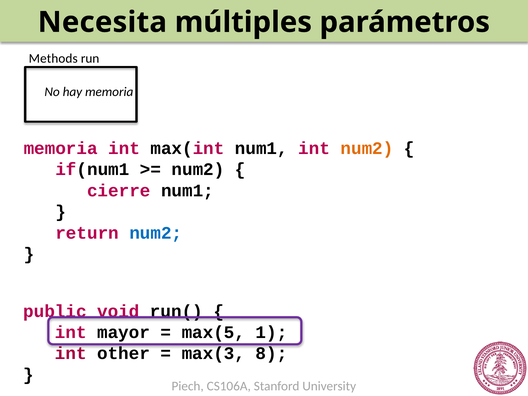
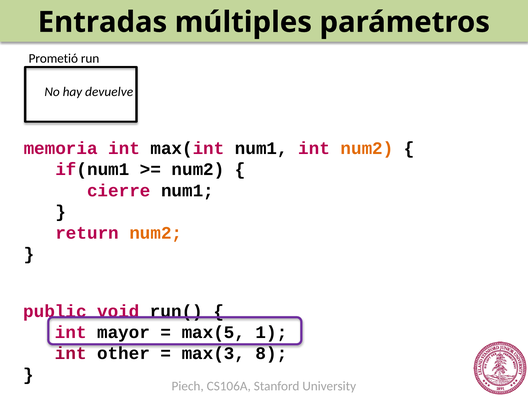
Necesita: Necesita -> Entradas (102, 22)
Methods: Methods -> Prometió (53, 58)
hay memoria: memoria -> devuelve (109, 92)
num2 colour: blue -> orange (156, 233)
